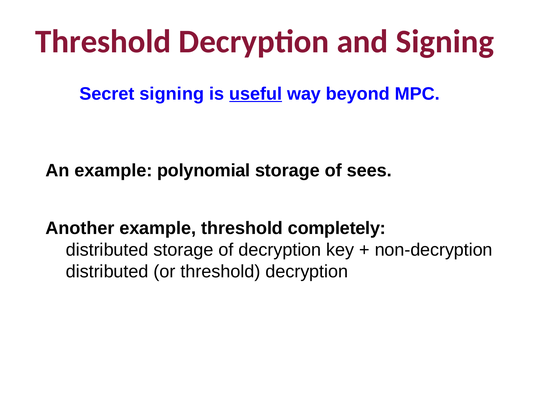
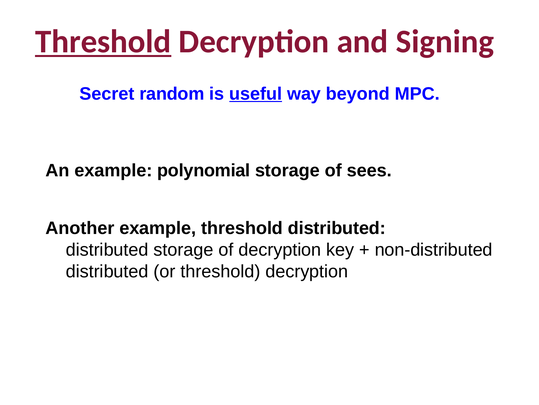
Threshold underline: none -> present (103, 42)
Secret signing: signing -> random (172, 94)
threshold completely: completely -> distributed (337, 228)
non-decryption: non-decryption -> non-distributed (434, 249)
